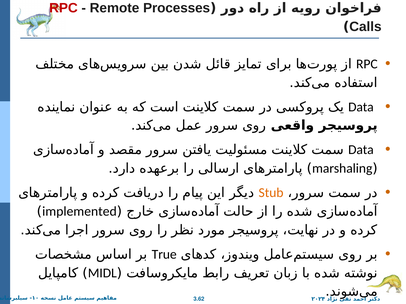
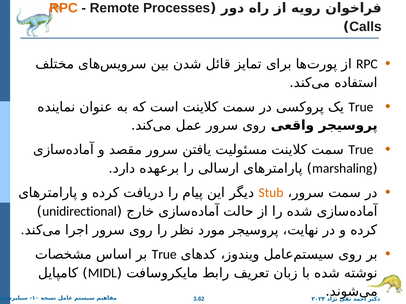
RPC colour: red -> orange (63, 8)
Data: Data -> True (361, 107)
Data: Data -> True (361, 150)
implemented: implemented -> unidirectional (80, 212)
